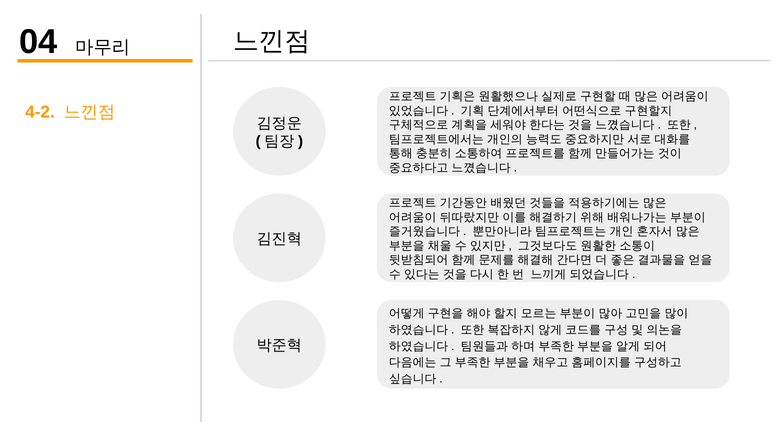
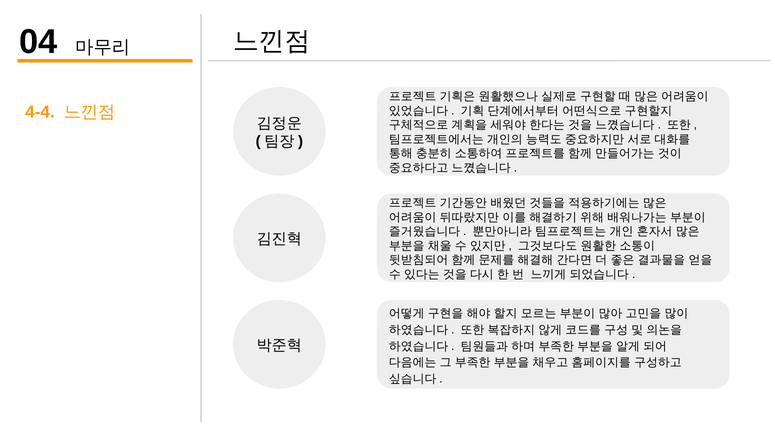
4-2: 4-2 -> 4-4 (40, 112)
